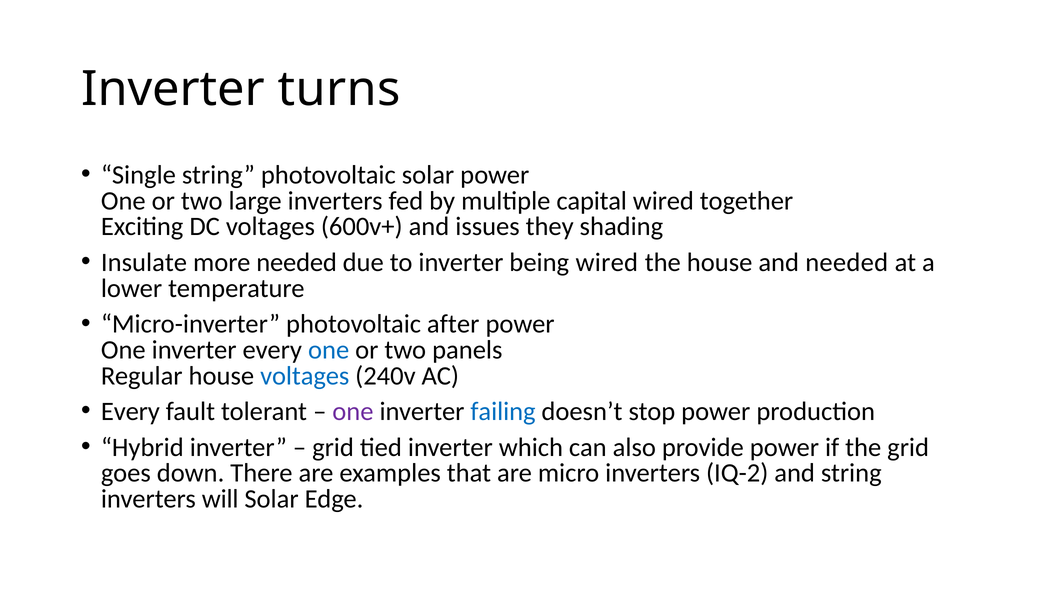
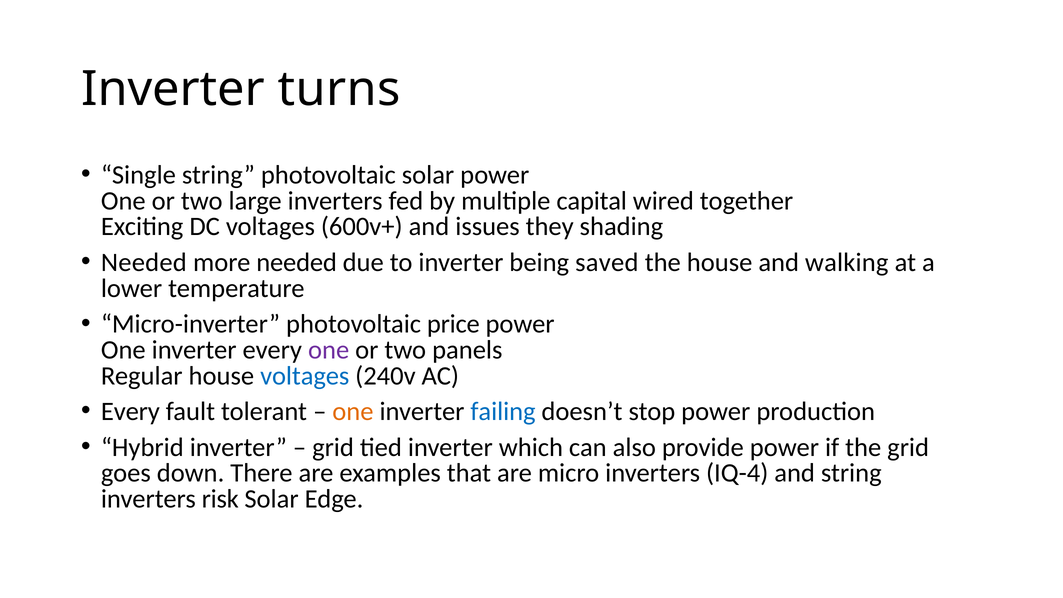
Insulate: Insulate -> Needed (144, 262)
being wired: wired -> saved (607, 262)
and needed: needed -> walking (847, 262)
after: after -> price (453, 324)
one colour: blue -> purple (329, 350)
one colour: purple -> orange (353, 412)
IQ-2: IQ-2 -> IQ-4 (737, 473)
will: will -> risk (220, 499)
